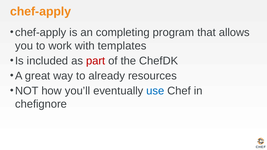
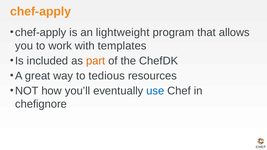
completing: completing -> lightweight (123, 32)
part colour: red -> orange (96, 61)
already: already -> tedious (107, 76)
